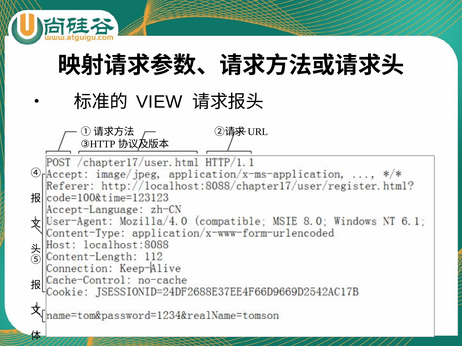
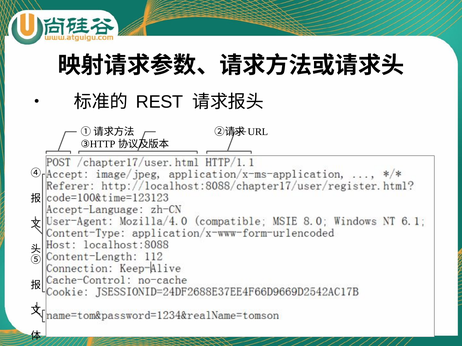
VIEW: VIEW -> REST (160, 102)
